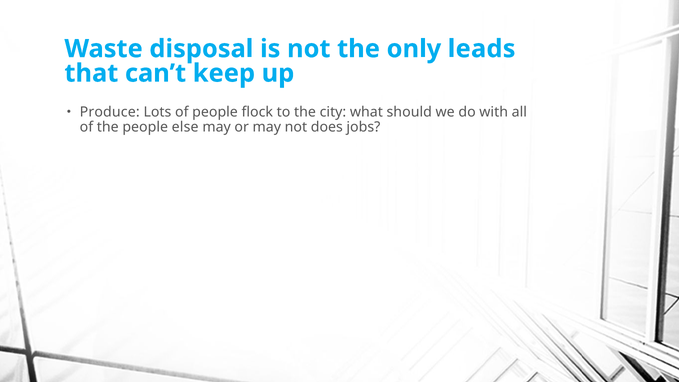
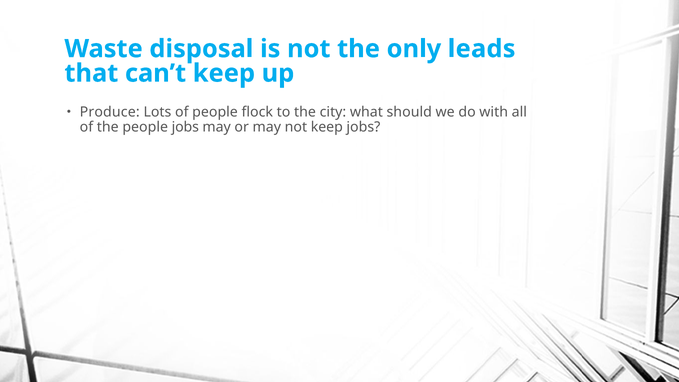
people else: else -> jobs (185, 127)
not does: does -> keep (327, 127)
